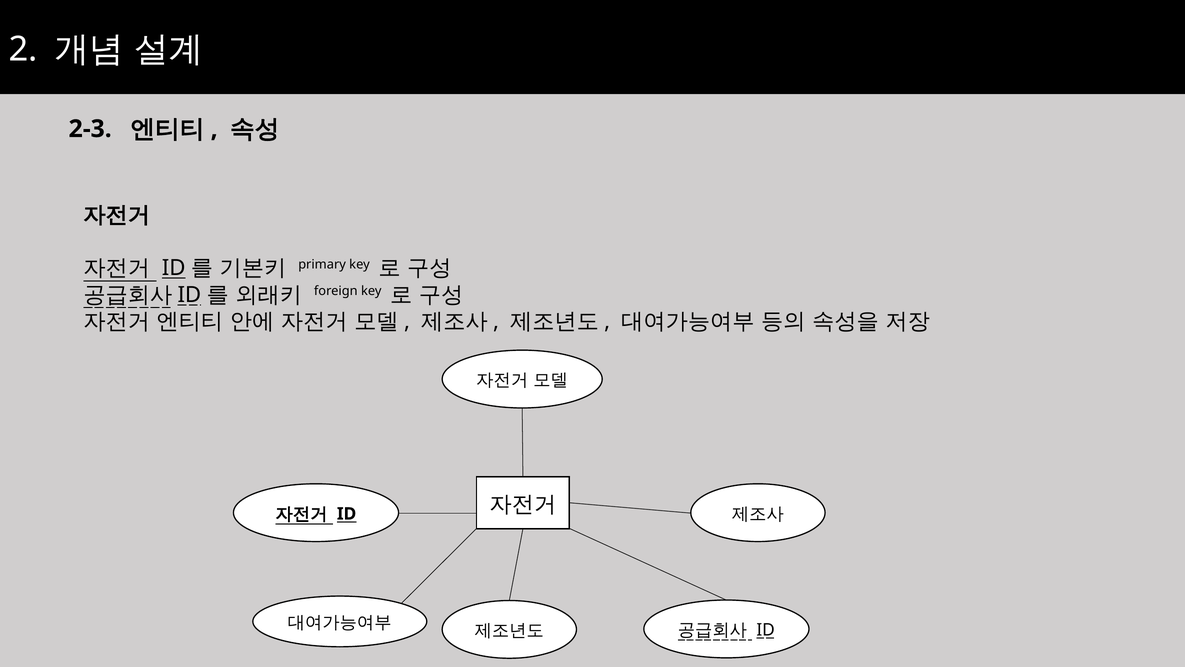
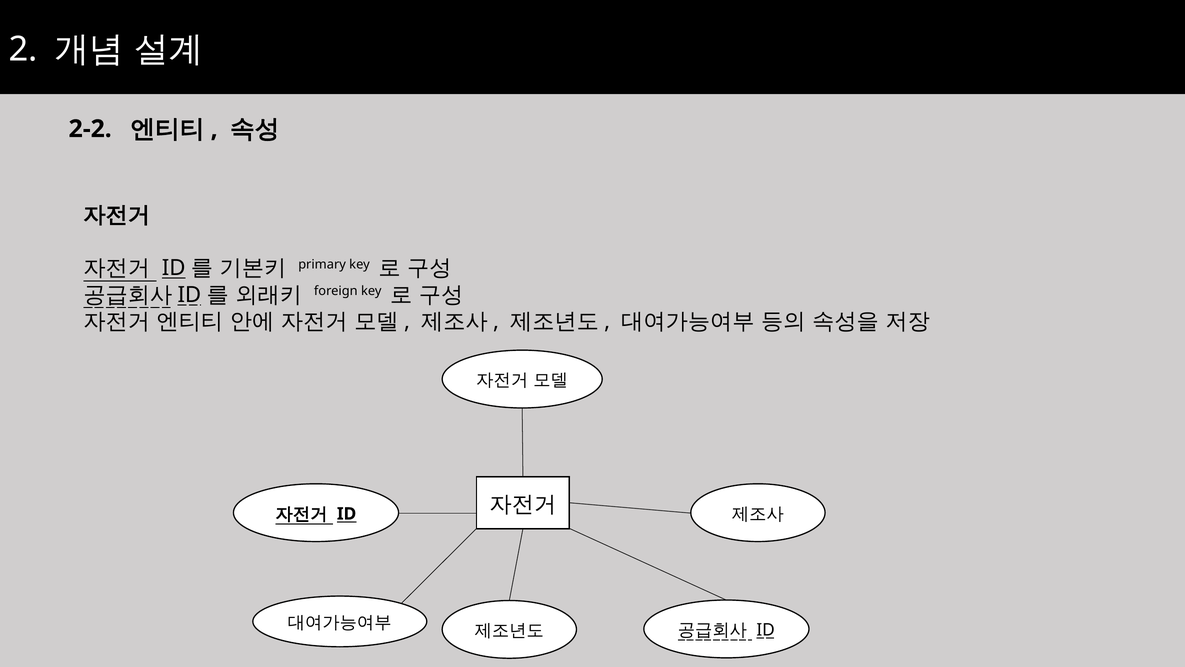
2-3: 2-3 -> 2-2 (90, 129)
